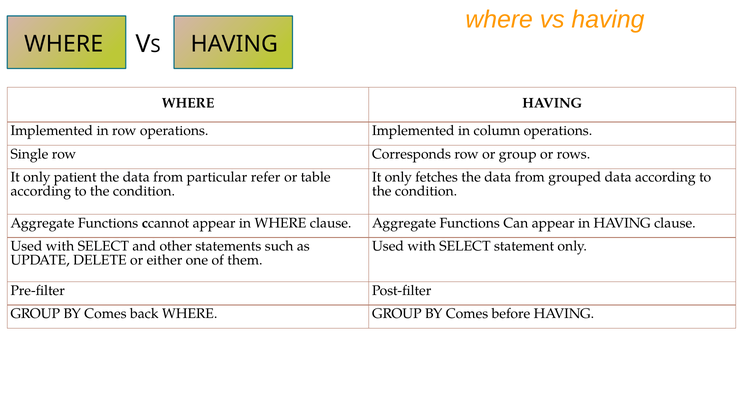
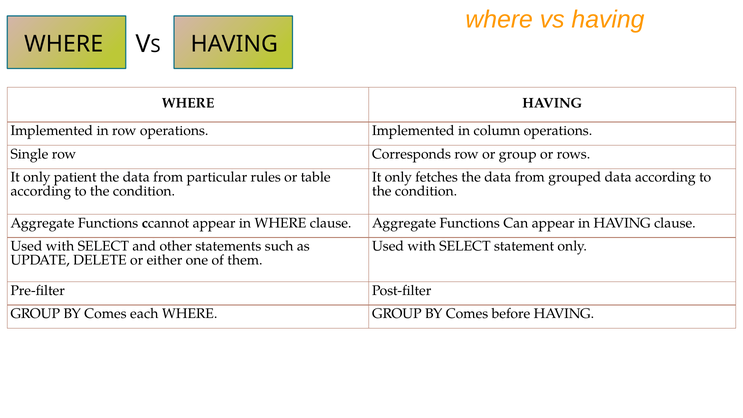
refer: refer -> rules (266, 177)
back: back -> each (144, 314)
